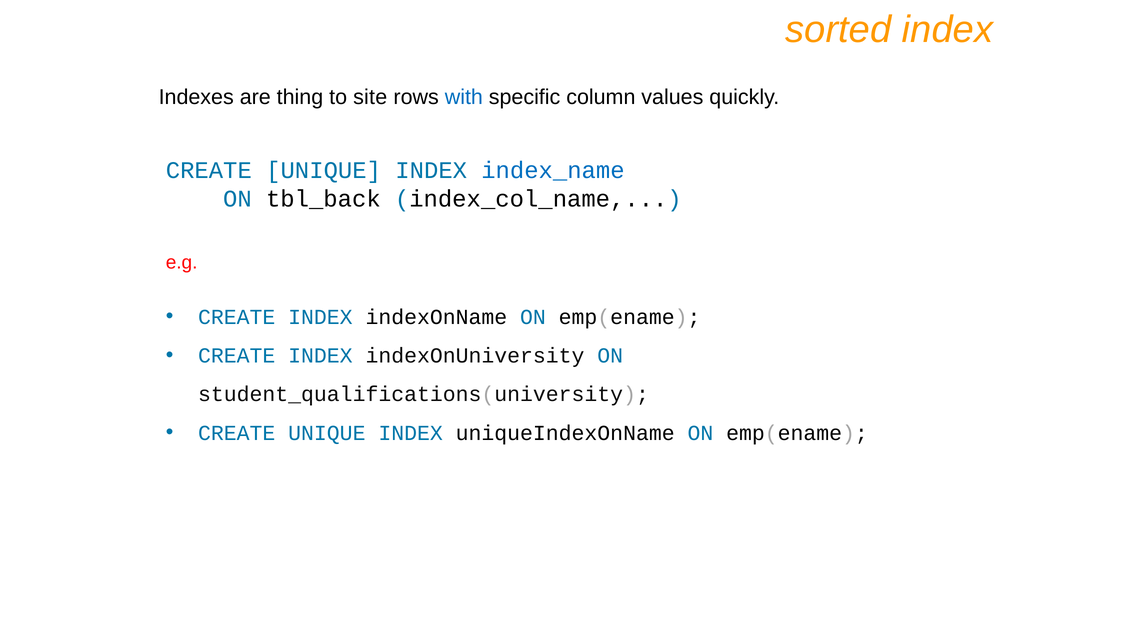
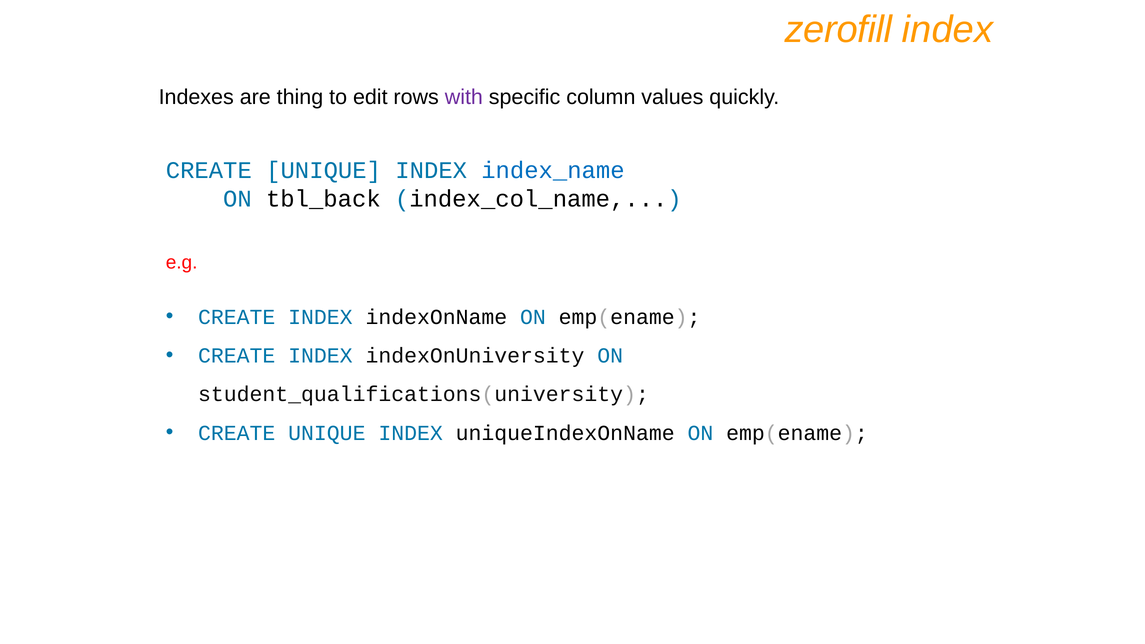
sorted: sorted -> zerofill (839, 30)
site: site -> edit (370, 97)
with colour: blue -> purple (464, 97)
